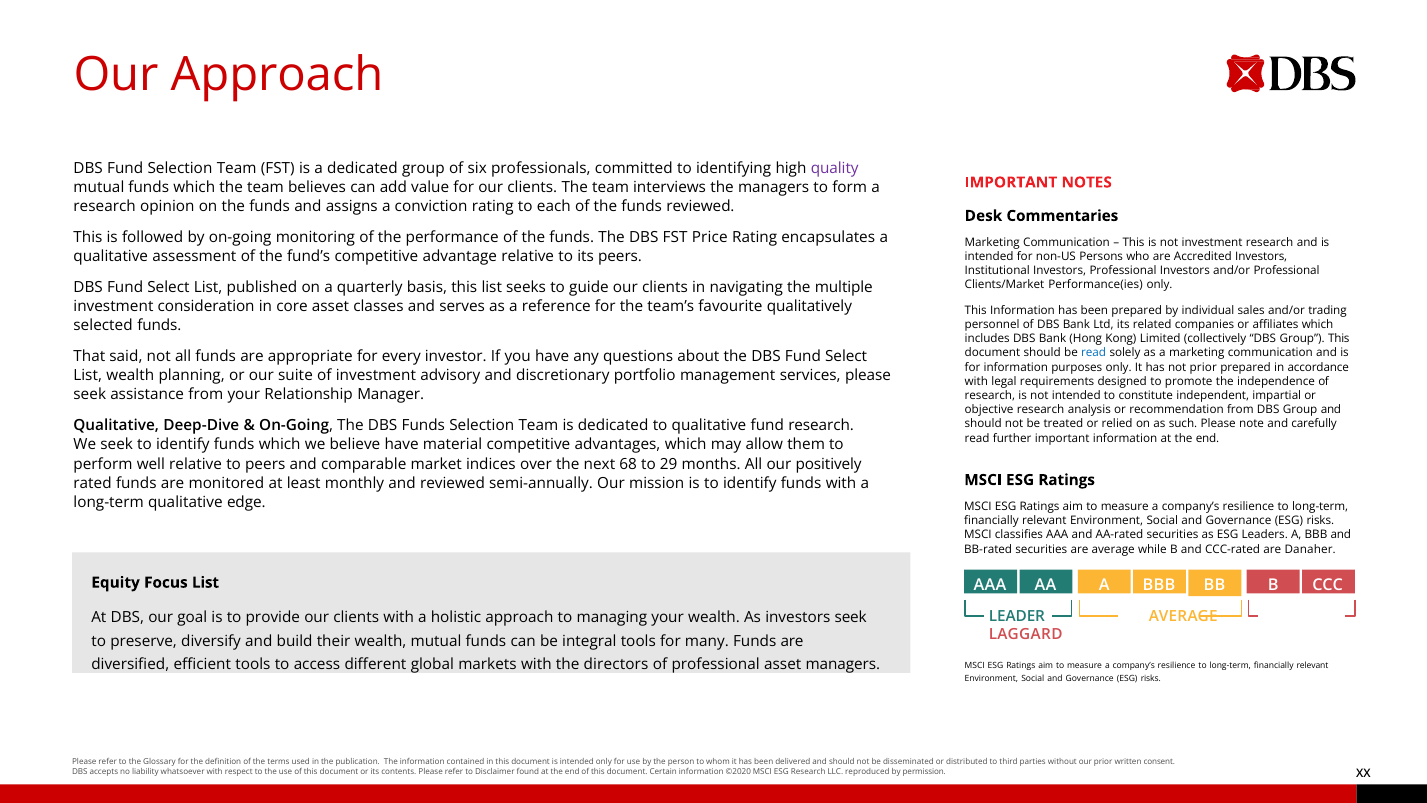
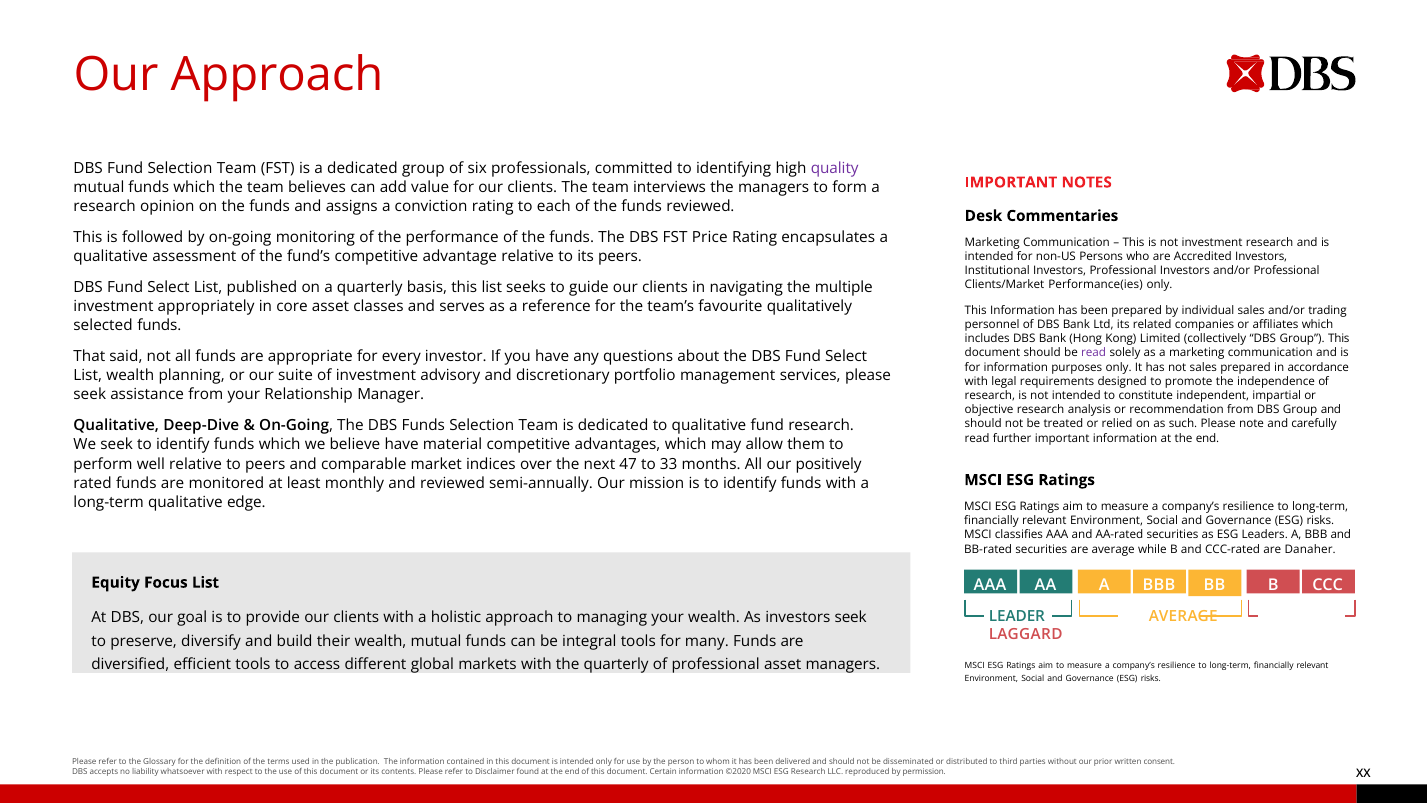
consideration: consideration -> appropriately (206, 306)
read colour: blue -> purple (1094, 353)
not prior: prior -> sales (1203, 367)
68: 68 -> 47 (628, 464)
29: 29 -> 33 (669, 464)
the directors: directors -> quarterly (616, 665)
